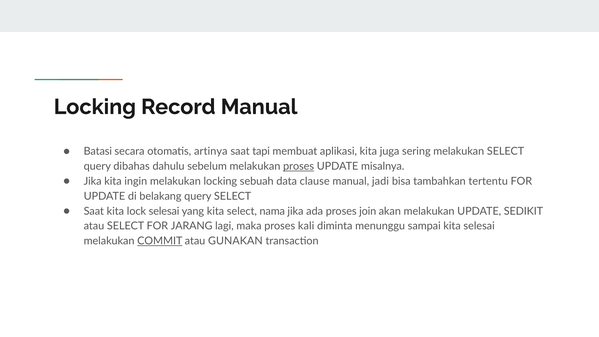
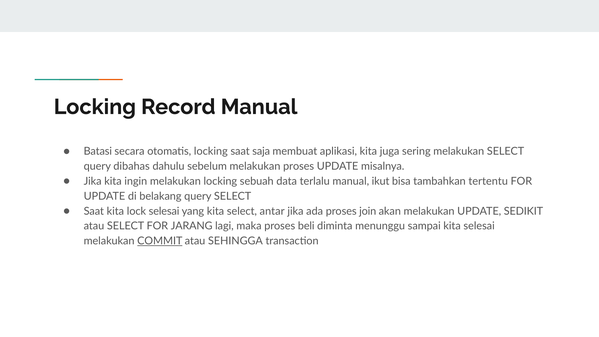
otomatis artinya: artinya -> locking (211, 151)
tapi: tapi -> saja (261, 151)
proses underline: present -> none (299, 166)
clause: clause -> terlalu (315, 181)
jadi: jadi -> ikut (381, 181)
nama: nama -> antar (272, 211)
kali: kali -> beli (306, 226)
GUNAKAN: GUNAKAN -> SEHINGGA (235, 241)
